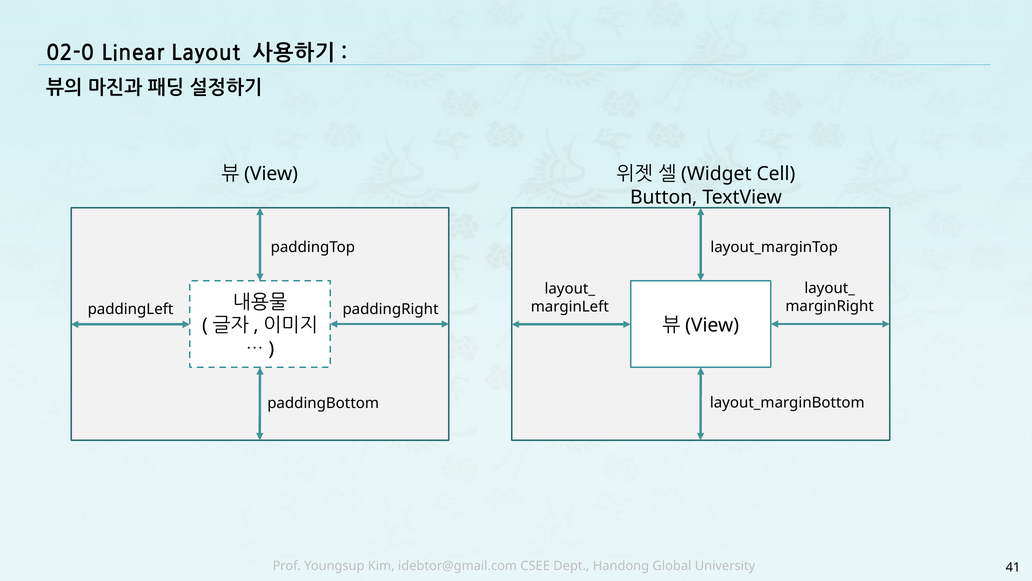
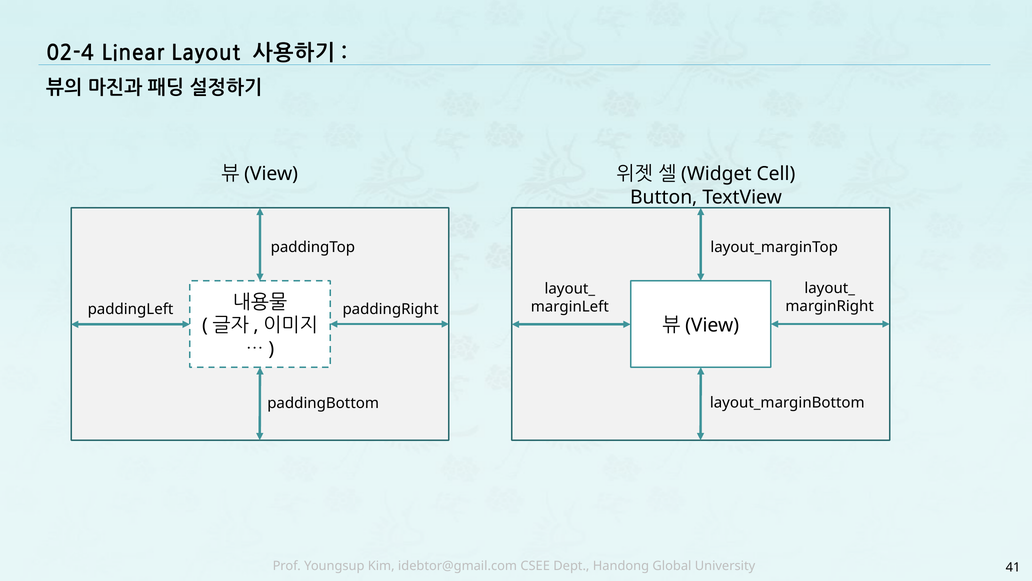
02-0: 02-0 -> 02-4 (70, 53)
